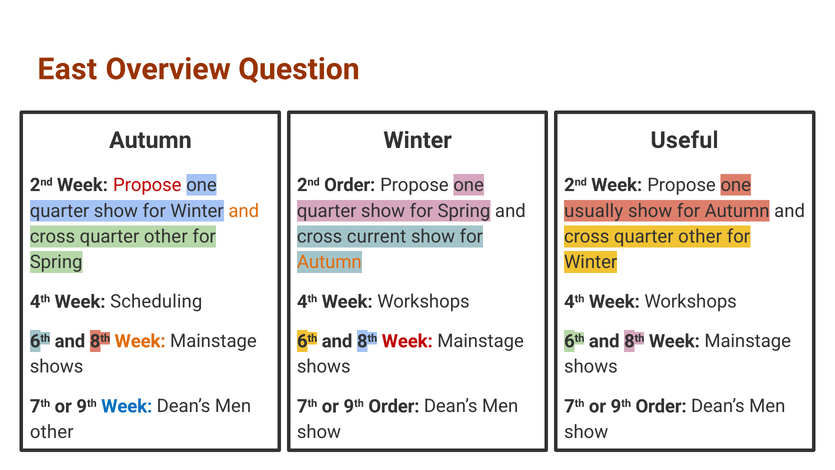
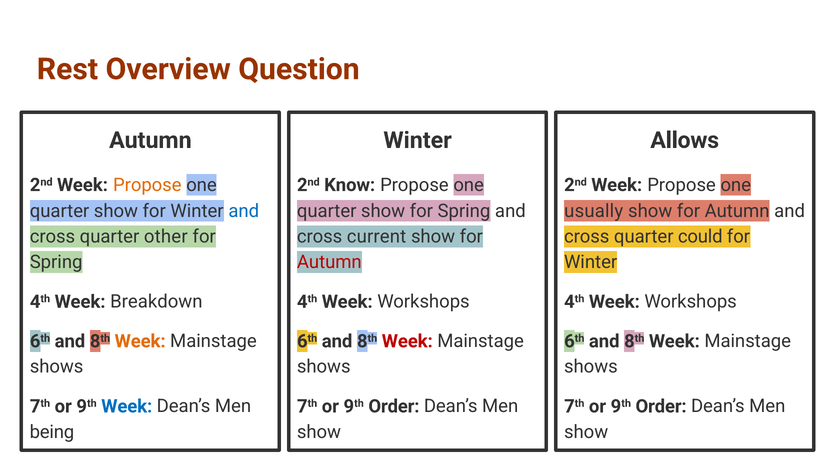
East: East -> Rest (67, 69)
Useful: Useful -> Allows (685, 140)
Propose colour: red -> orange (147, 185)
2nd Order: Order -> Know (350, 185)
and colour: orange -> blue (244, 211)
other: other -> could (700, 236)
Autumn colour: orange -> red (329, 262)
Scheduling: Scheduling -> Breakdown (156, 302)
other: other -> being (52, 432)
